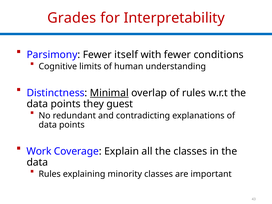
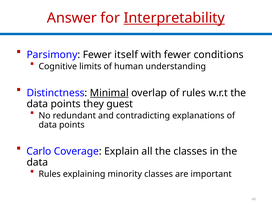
Grades: Grades -> Answer (72, 18)
Interpretability underline: none -> present (174, 18)
Work: Work -> Carlo (39, 151)
